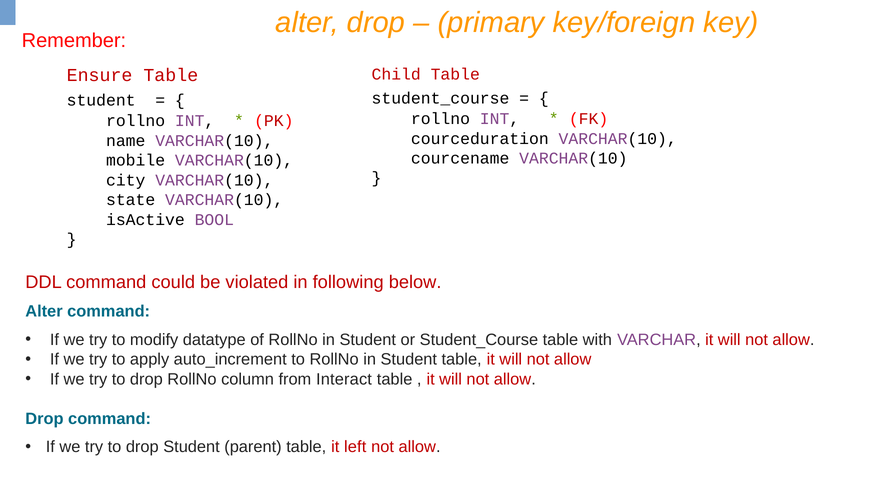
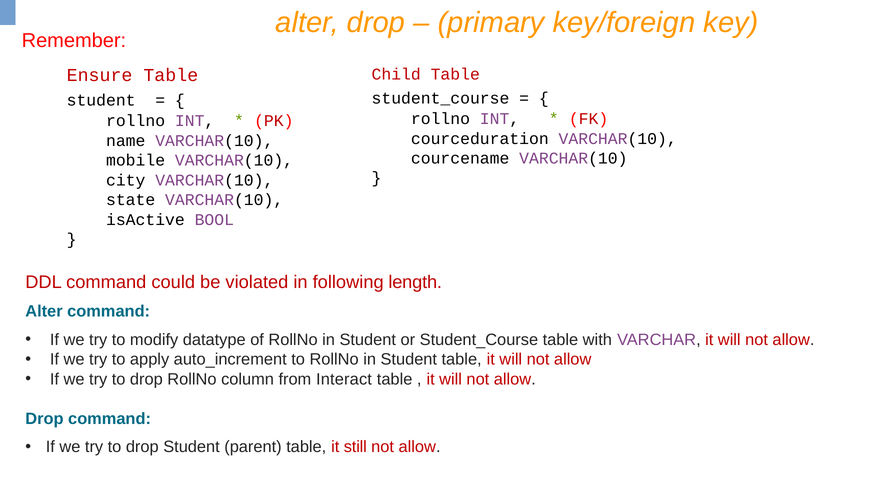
below: below -> length (415, 282)
left: left -> still (355, 447)
